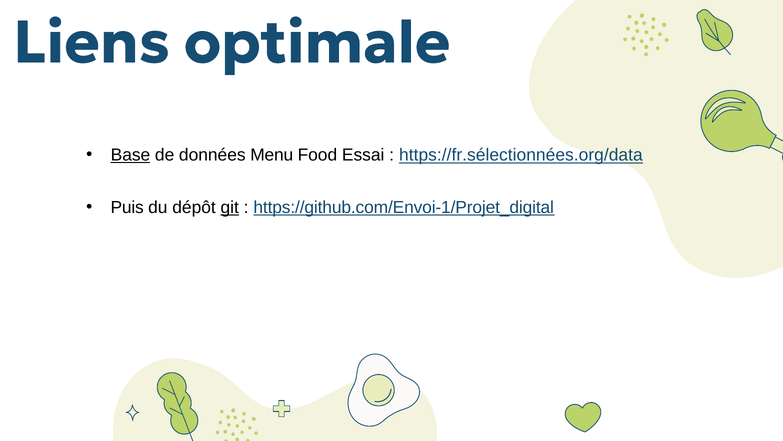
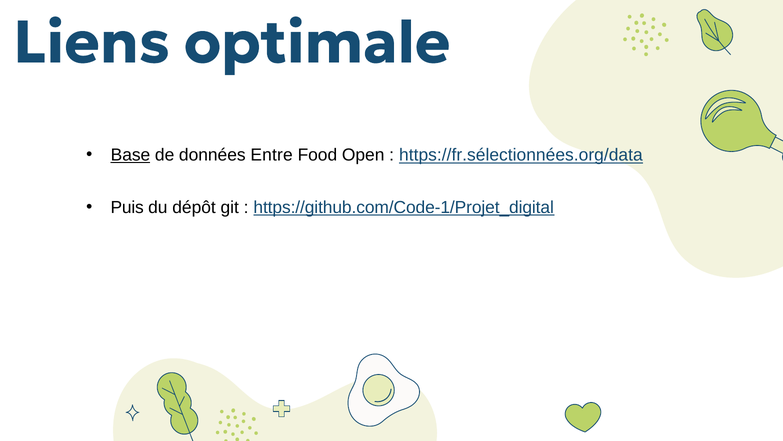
Menu: Menu -> Entre (272, 155)
Essai: Essai -> Open (363, 155)
git underline: present -> none (230, 207)
https://github.com/Envoi-1/Projet_digital: https://github.com/Envoi-1/Projet_digital -> https://github.com/Code-1/Projet_digital (404, 207)
